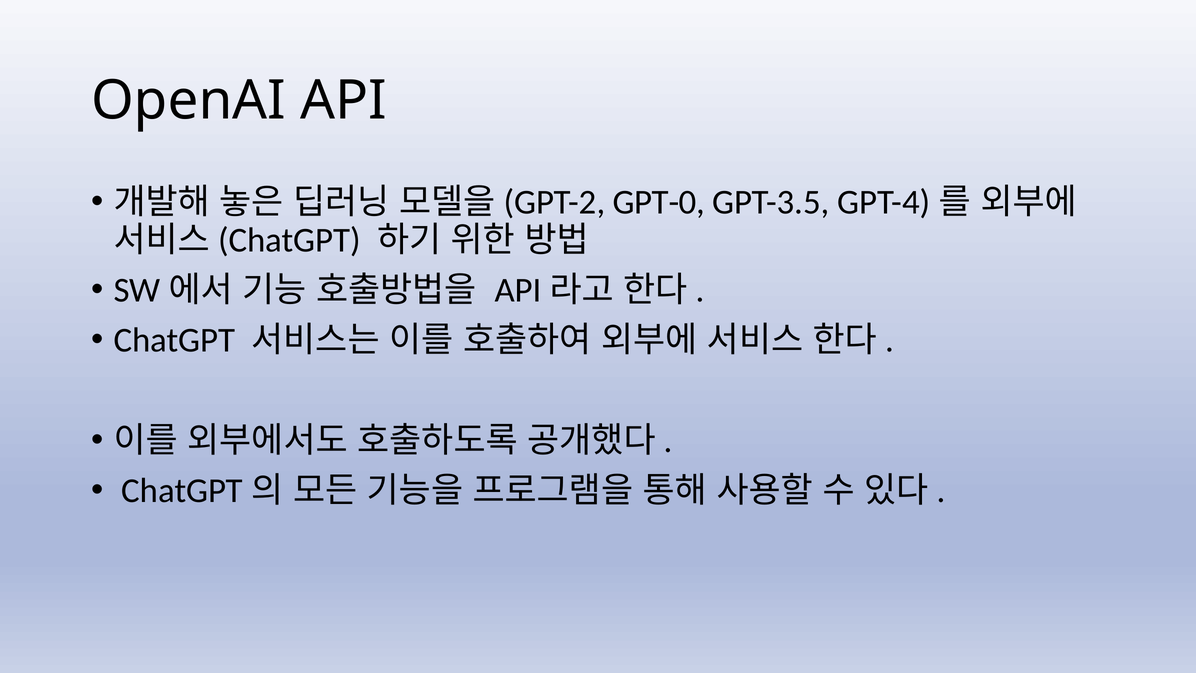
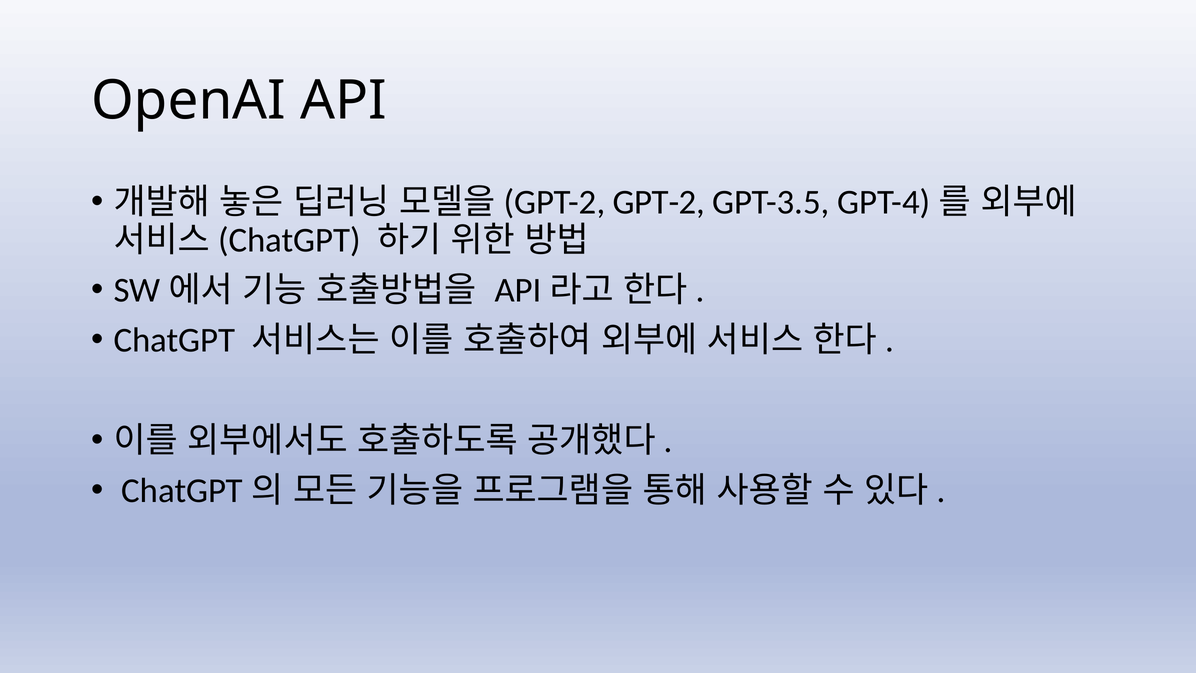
GPT-0: GPT-0 -> GPT-2 (659, 202)
